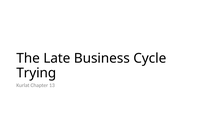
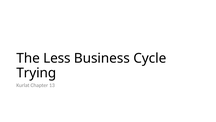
Late: Late -> Less (57, 58)
